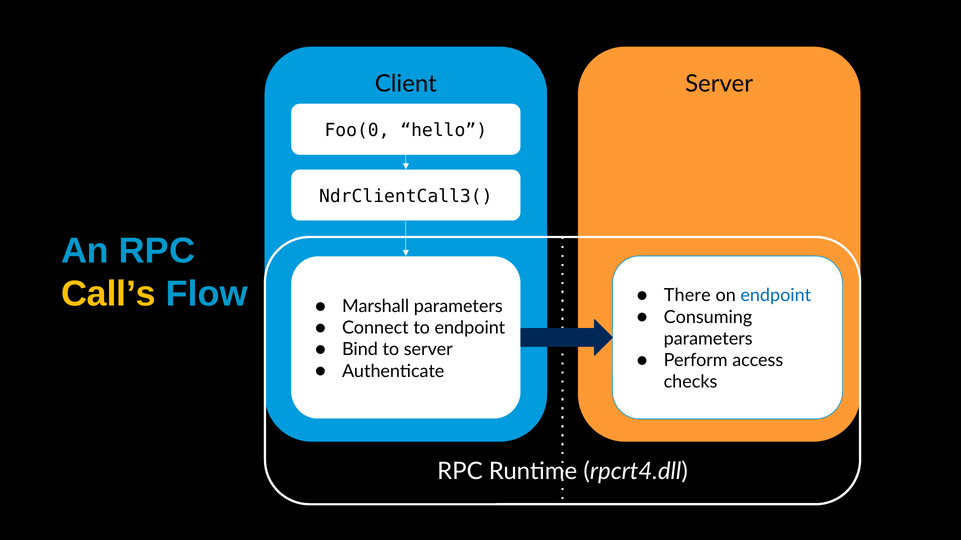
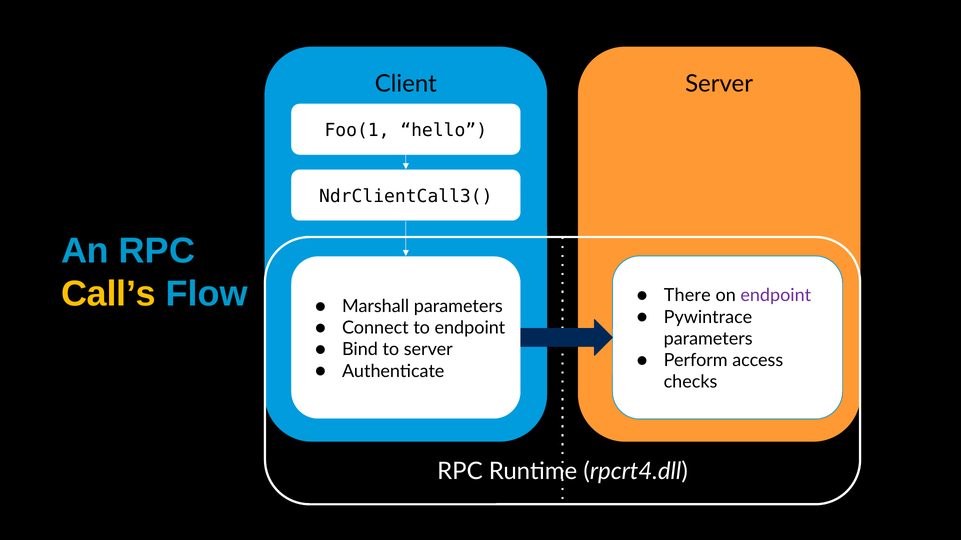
Foo(0: Foo(0 -> Foo(1 (357, 131)
endpoint colour: blue -> purple (776, 296)
Consuming: Consuming -> Pywintrace (708, 317)
